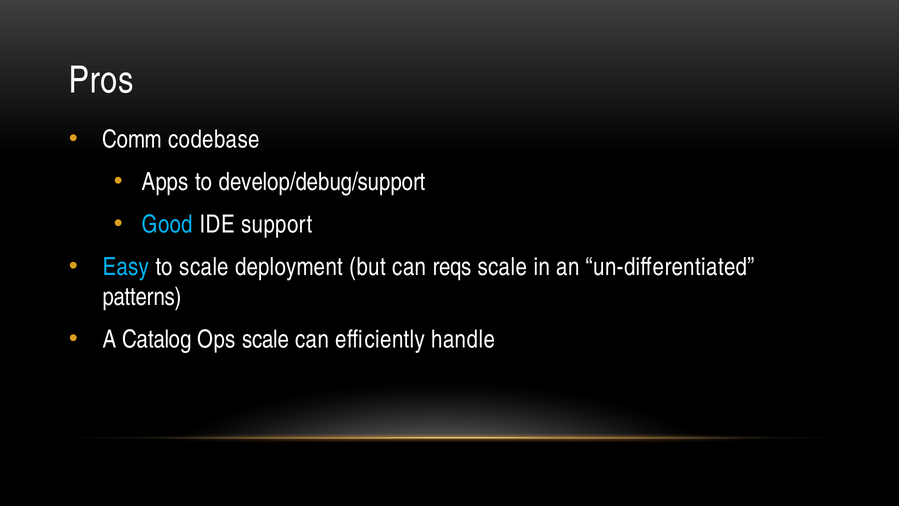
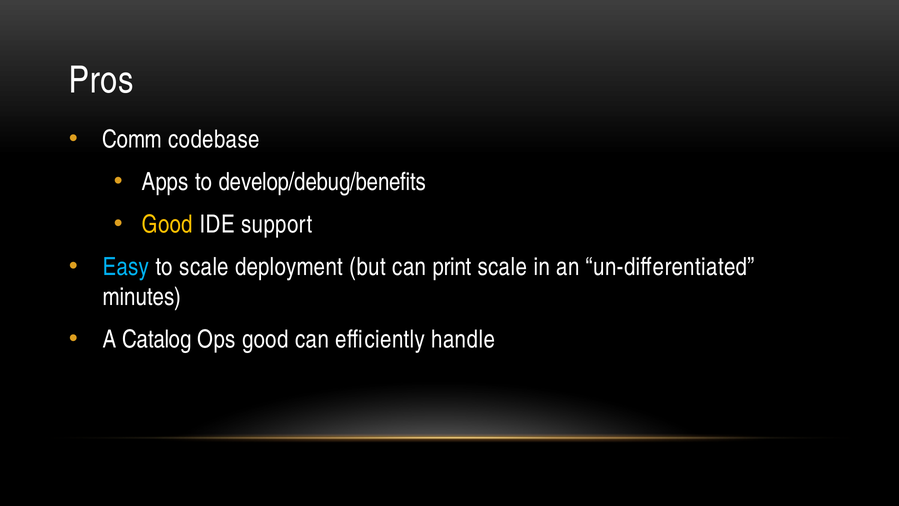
develop/debug/support: develop/debug/support -> develop/debug/benefits (322, 182)
Good colour: light blue -> yellow (167, 224)
reqs: reqs -> print (452, 267)
patterns: patterns -> minutes (142, 297)
Ops scale: scale -> good (265, 339)
